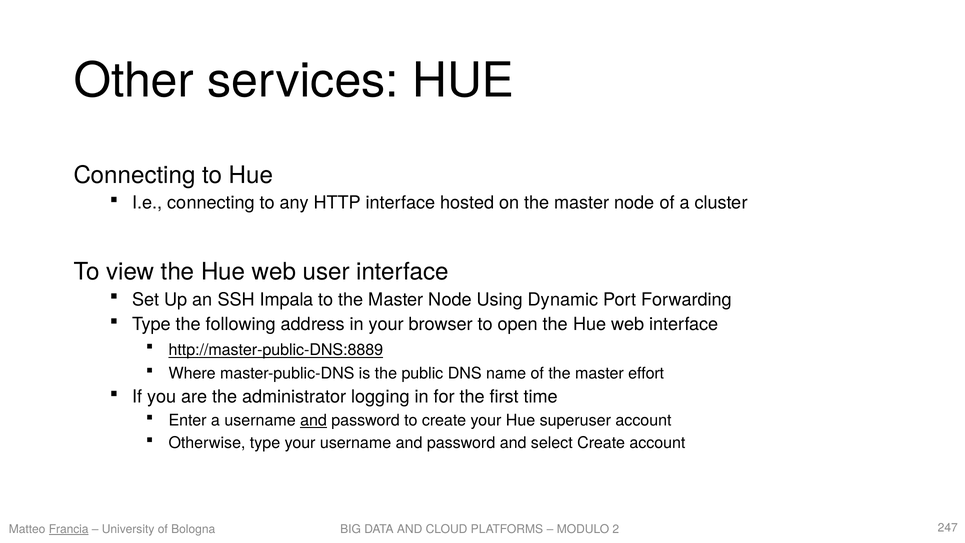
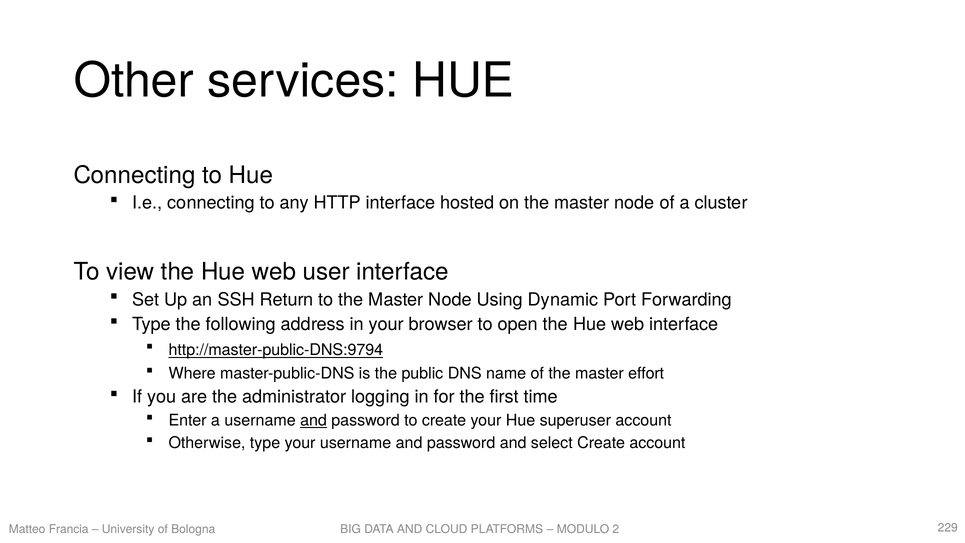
Impala: Impala -> Return (287, 300)
http://master-public-DNS:8889: http://master-public-DNS:8889 -> http://master-public-DNS:9794 (276, 350)
Francia underline: present -> none (69, 529)
247: 247 -> 229 (948, 528)
